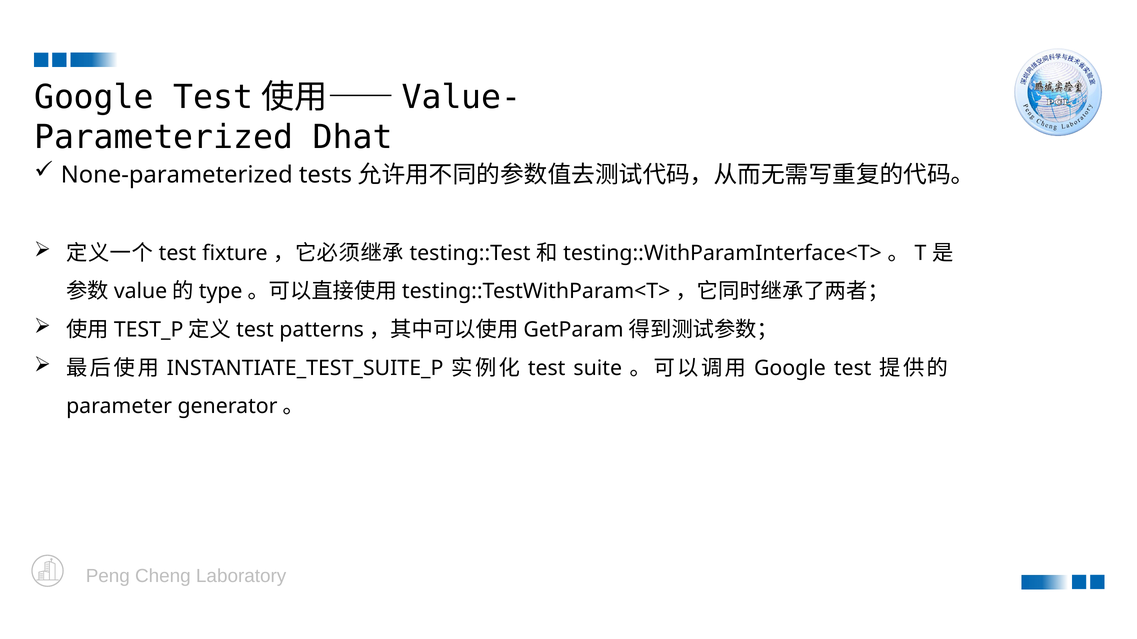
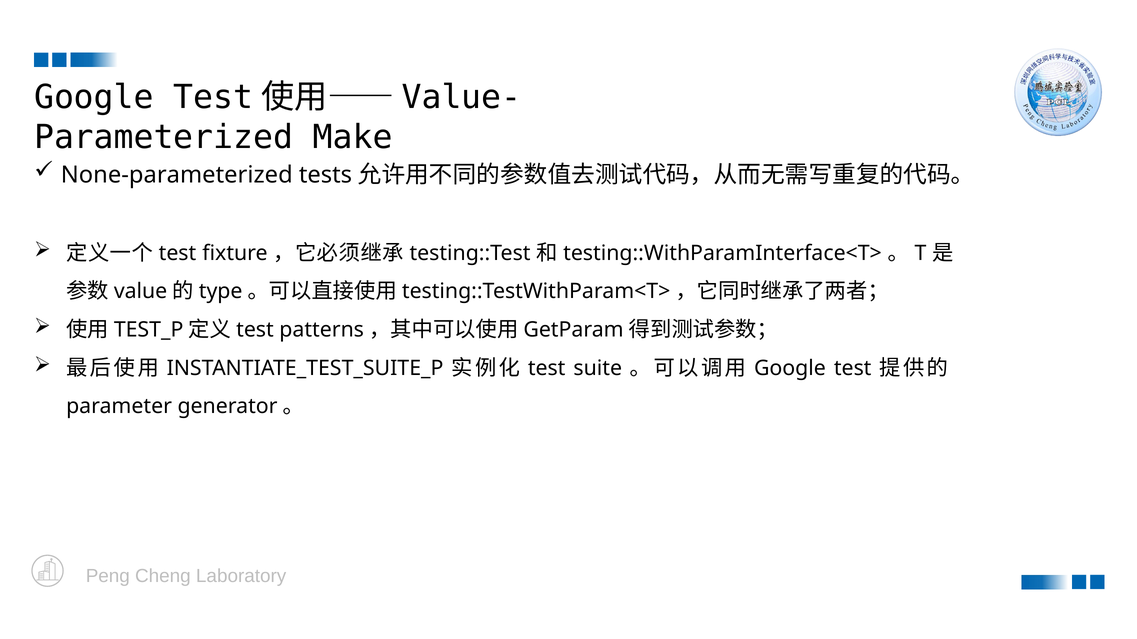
Dhat: Dhat -> Make (353, 137)
